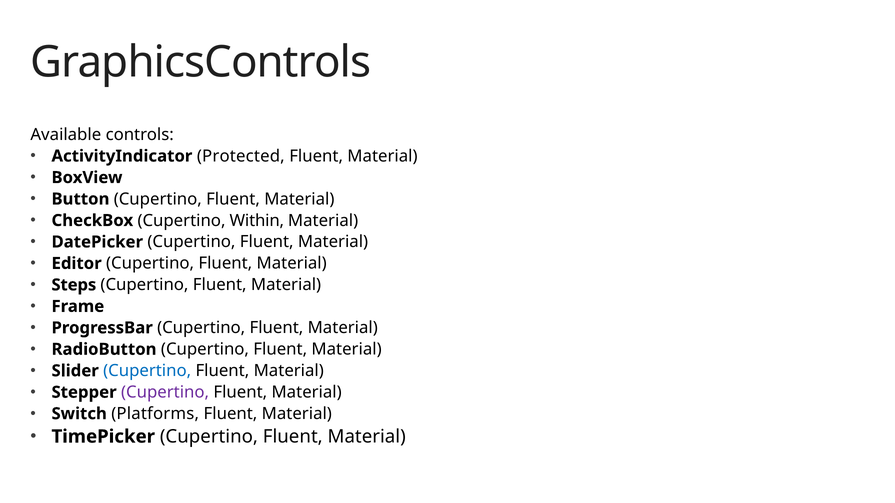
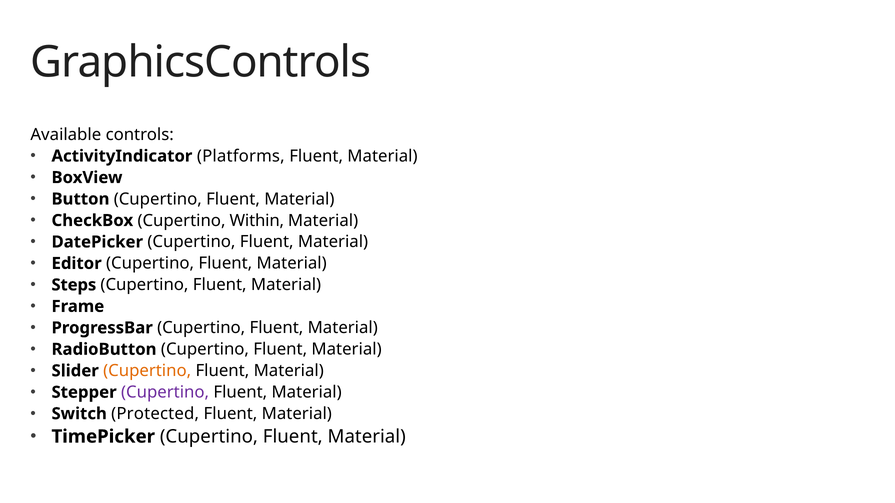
Protected: Protected -> Platforms (241, 156)
Cupertino colour: blue -> orange (147, 371)
Platforms: Platforms -> Protected (155, 414)
